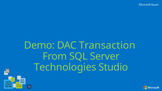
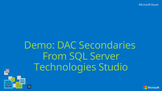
Transaction: Transaction -> Secondaries (107, 45)
